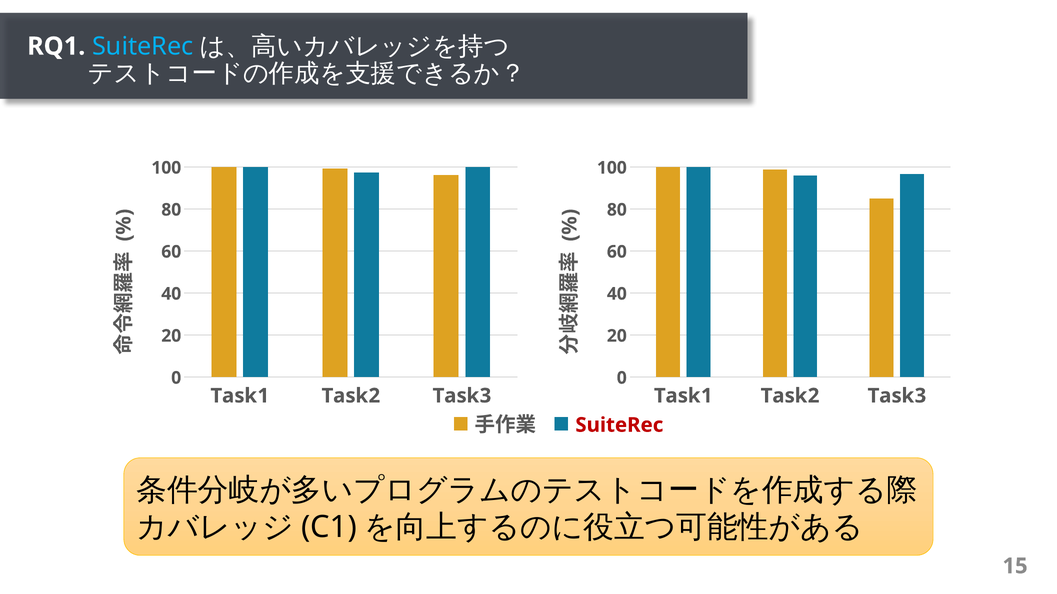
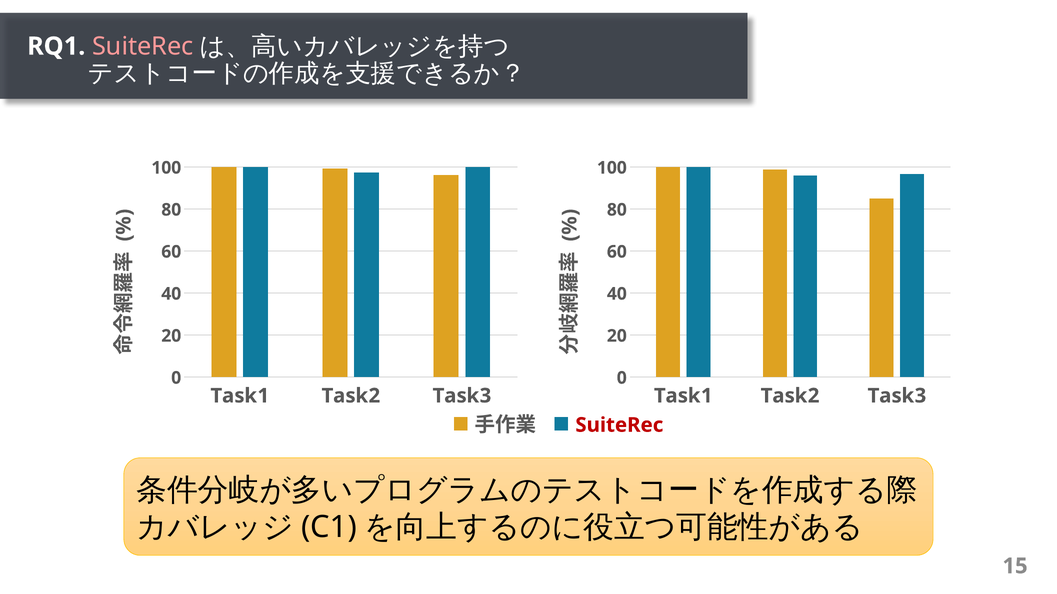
SuiteRec colour: light blue -> pink (143, 46)
